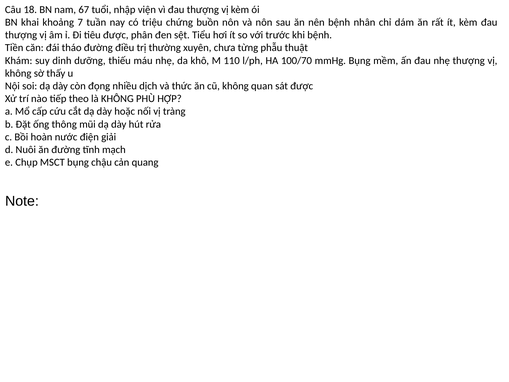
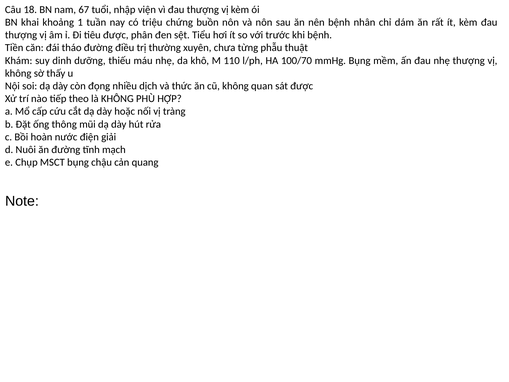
7: 7 -> 1 (80, 22)
